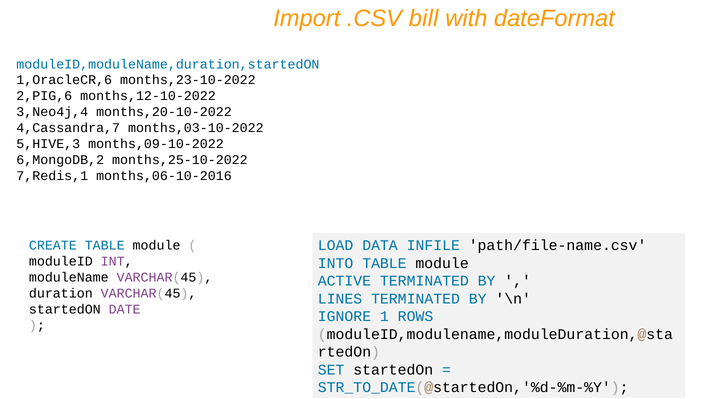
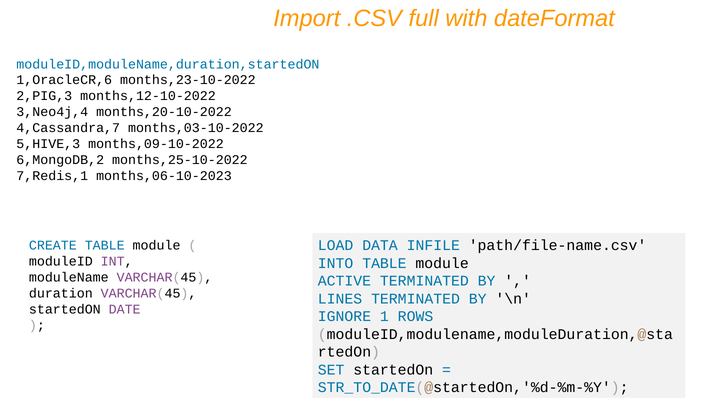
bill: bill -> full (424, 18)
2,PIG,6: 2,PIG,6 -> 2,PIG,3 (44, 96)
months,06-10-2016: months,06-10-2016 -> months,06-10-2023 (164, 176)
